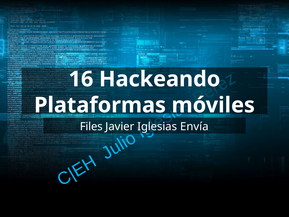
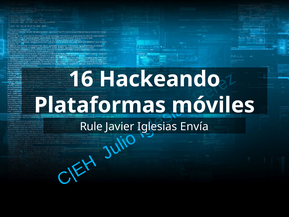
Files: Files -> Rule (91, 126)
